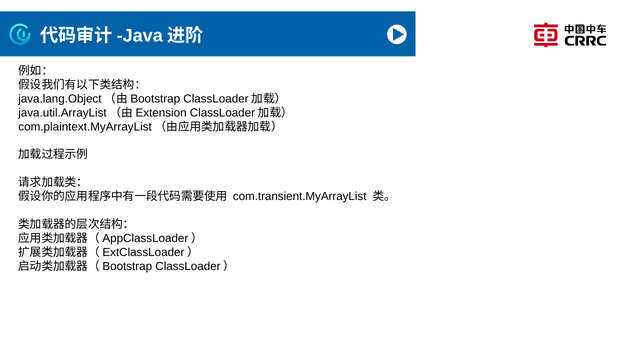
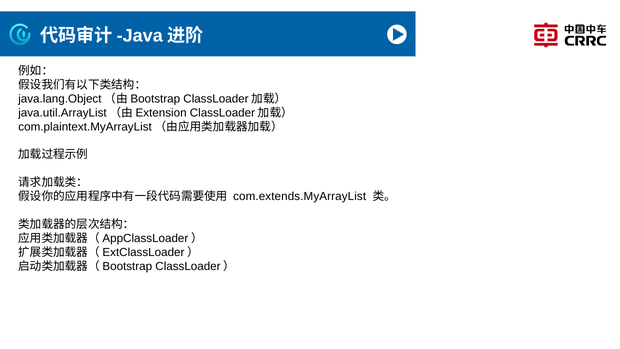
com.transient.MyArrayList: com.transient.MyArrayList -> com.extends.MyArrayList (300, 196)
